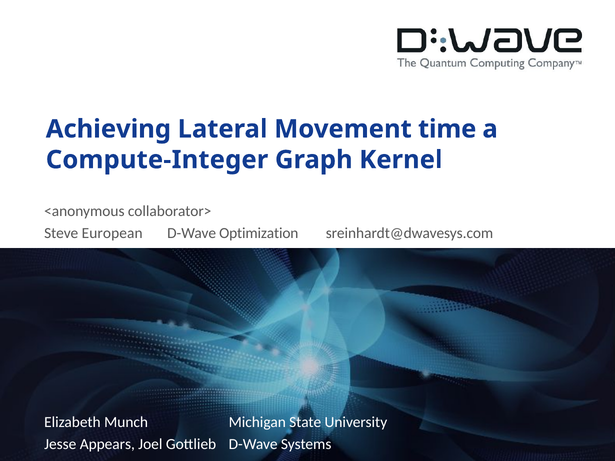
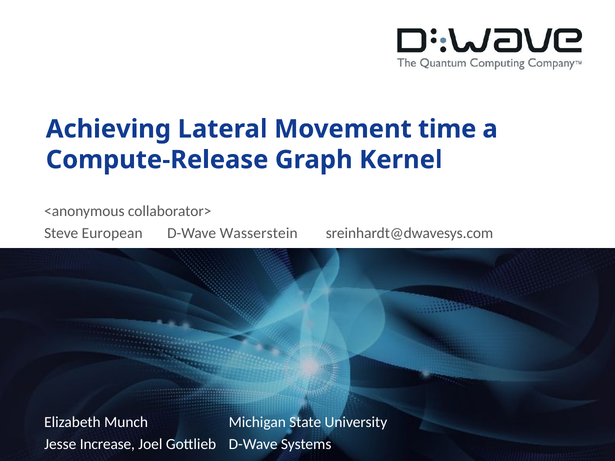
Compute-Integer: Compute-Integer -> Compute-Release (157, 160)
Optimization: Optimization -> Wasserstein (259, 233)
Appears: Appears -> Increase (107, 444)
